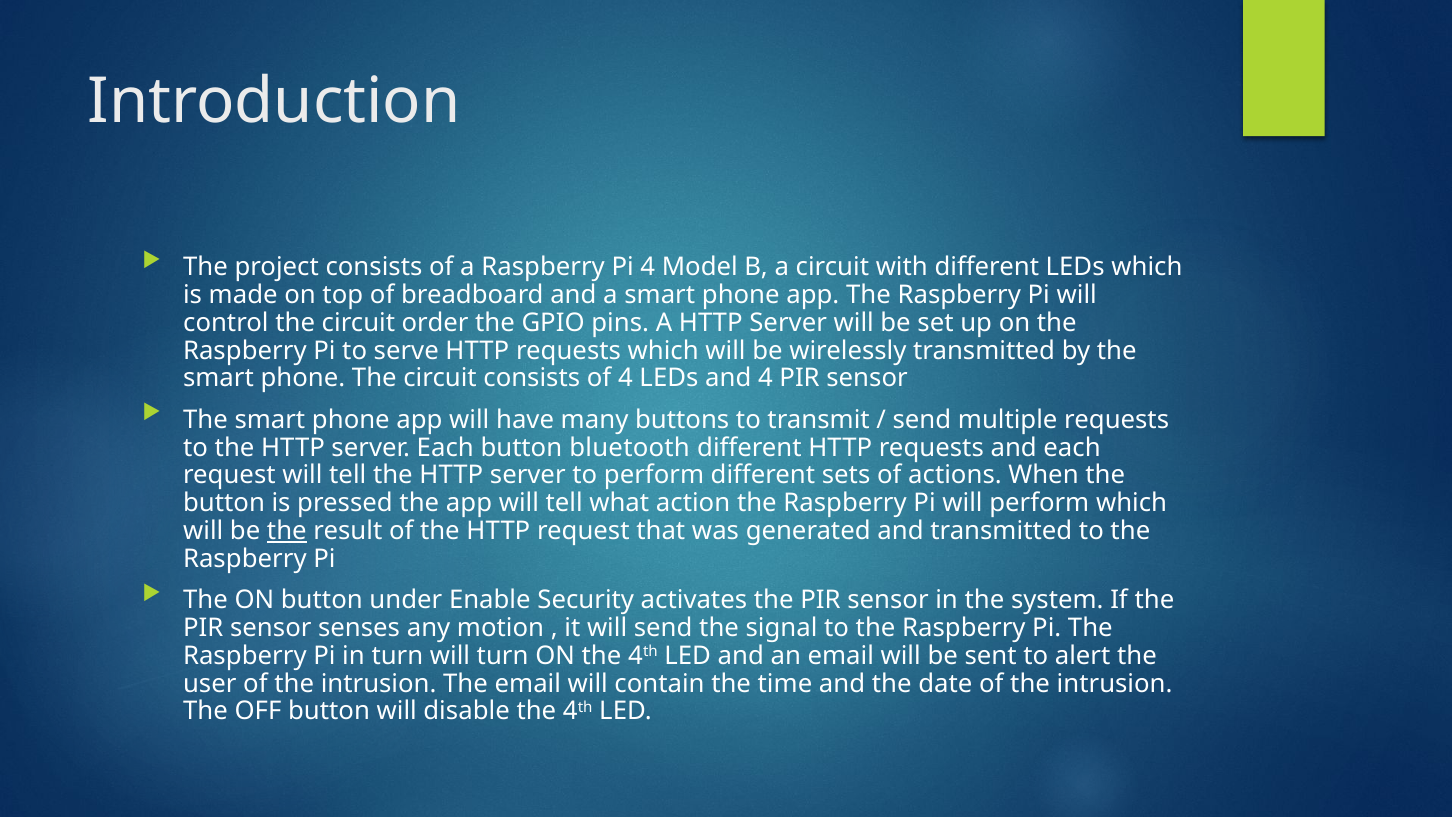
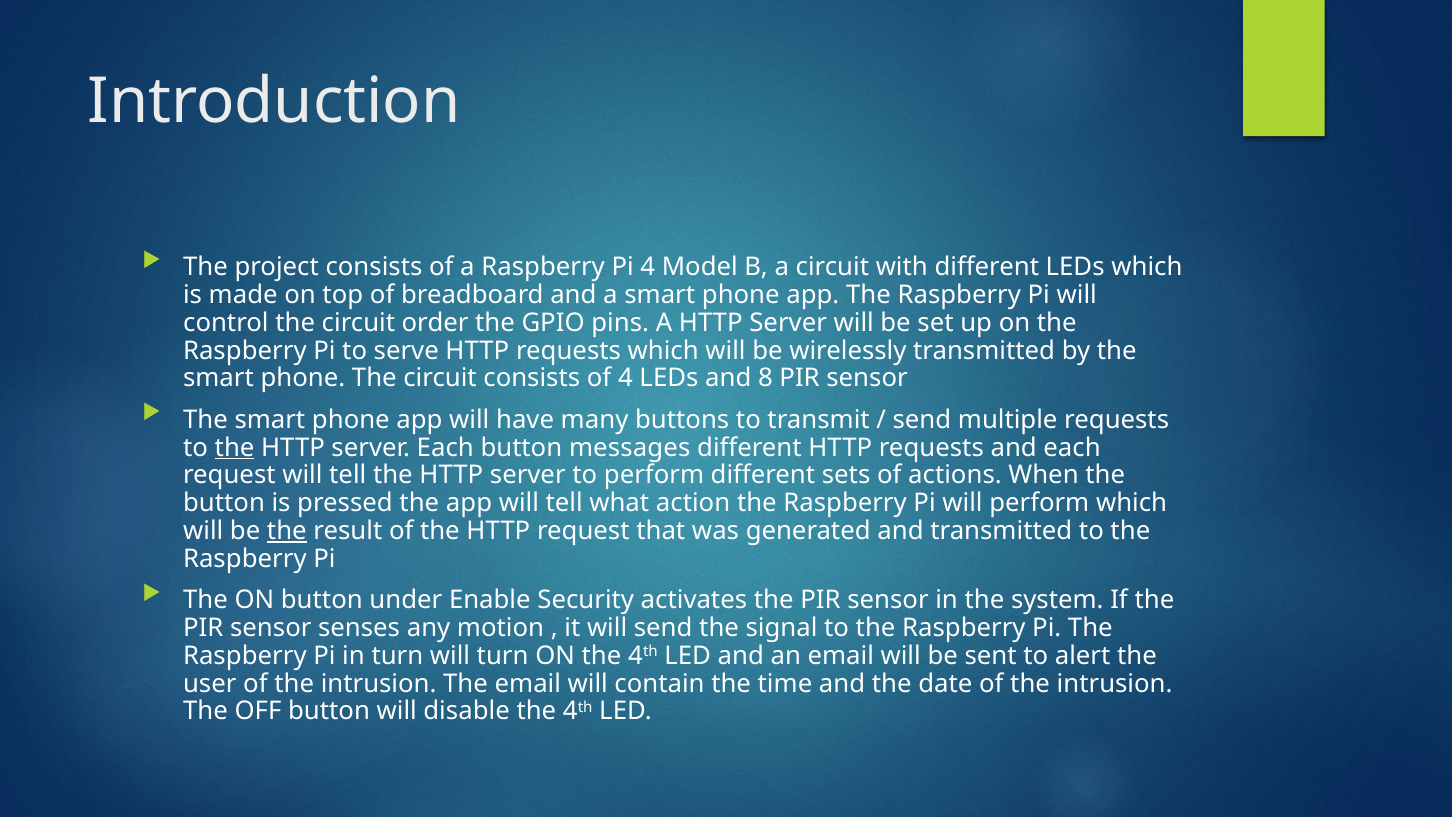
and 4: 4 -> 8 (765, 378)
the underline: none -> present (235, 447)
bluetooth: bluetooth -> messages (630, 447)
